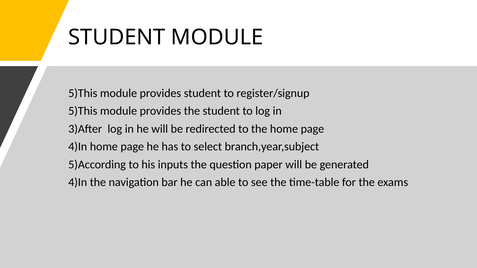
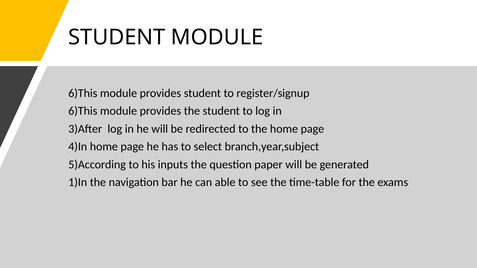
5)This: 5)This -> 6)This (83, 93)
5)This: 5)This -> 6)This (83, 111)
4)In: 4)In -> 1)In (78, 183)
